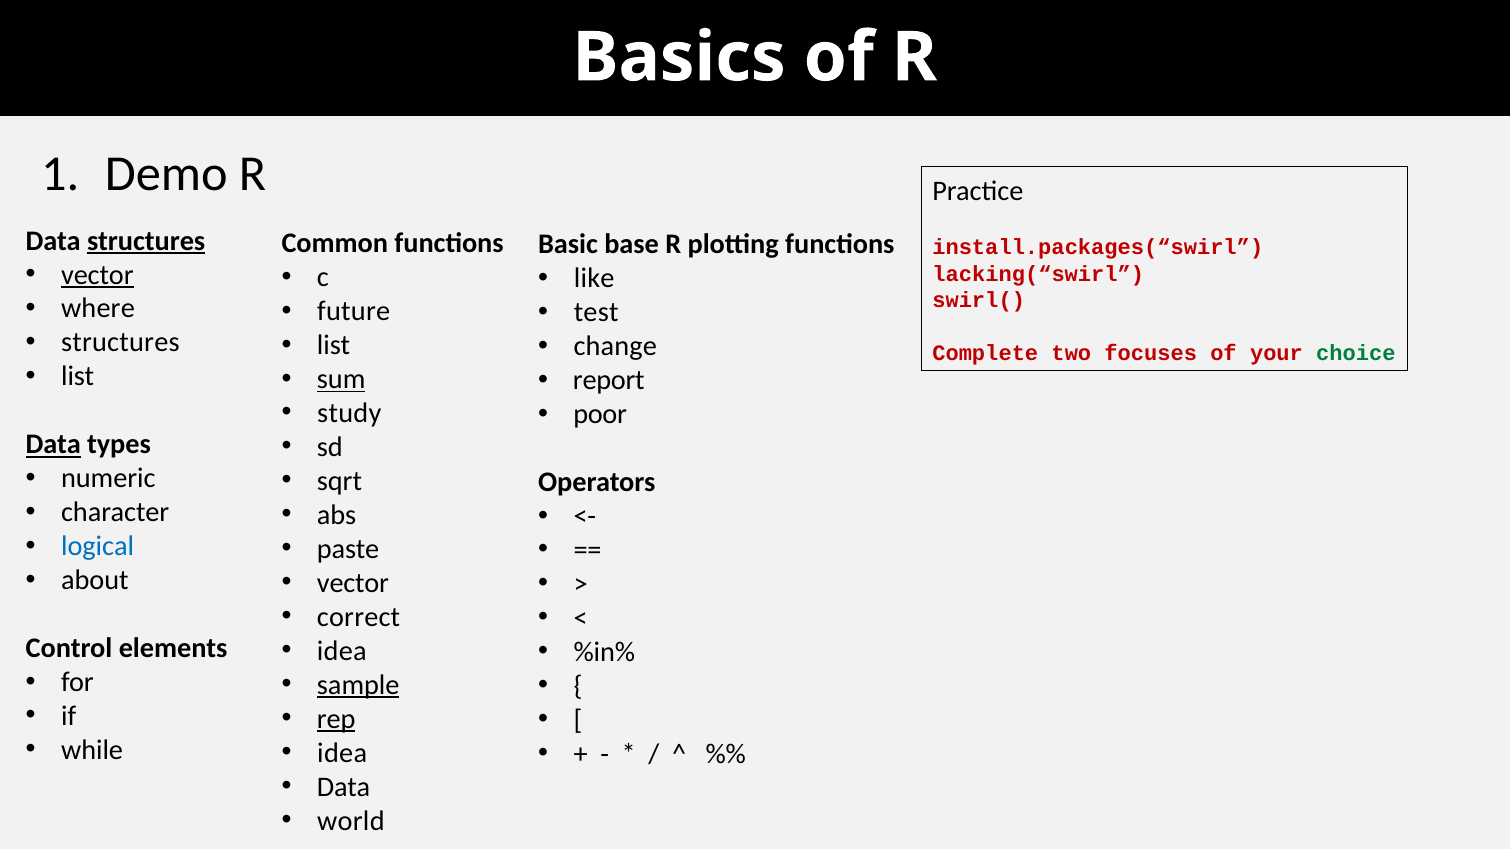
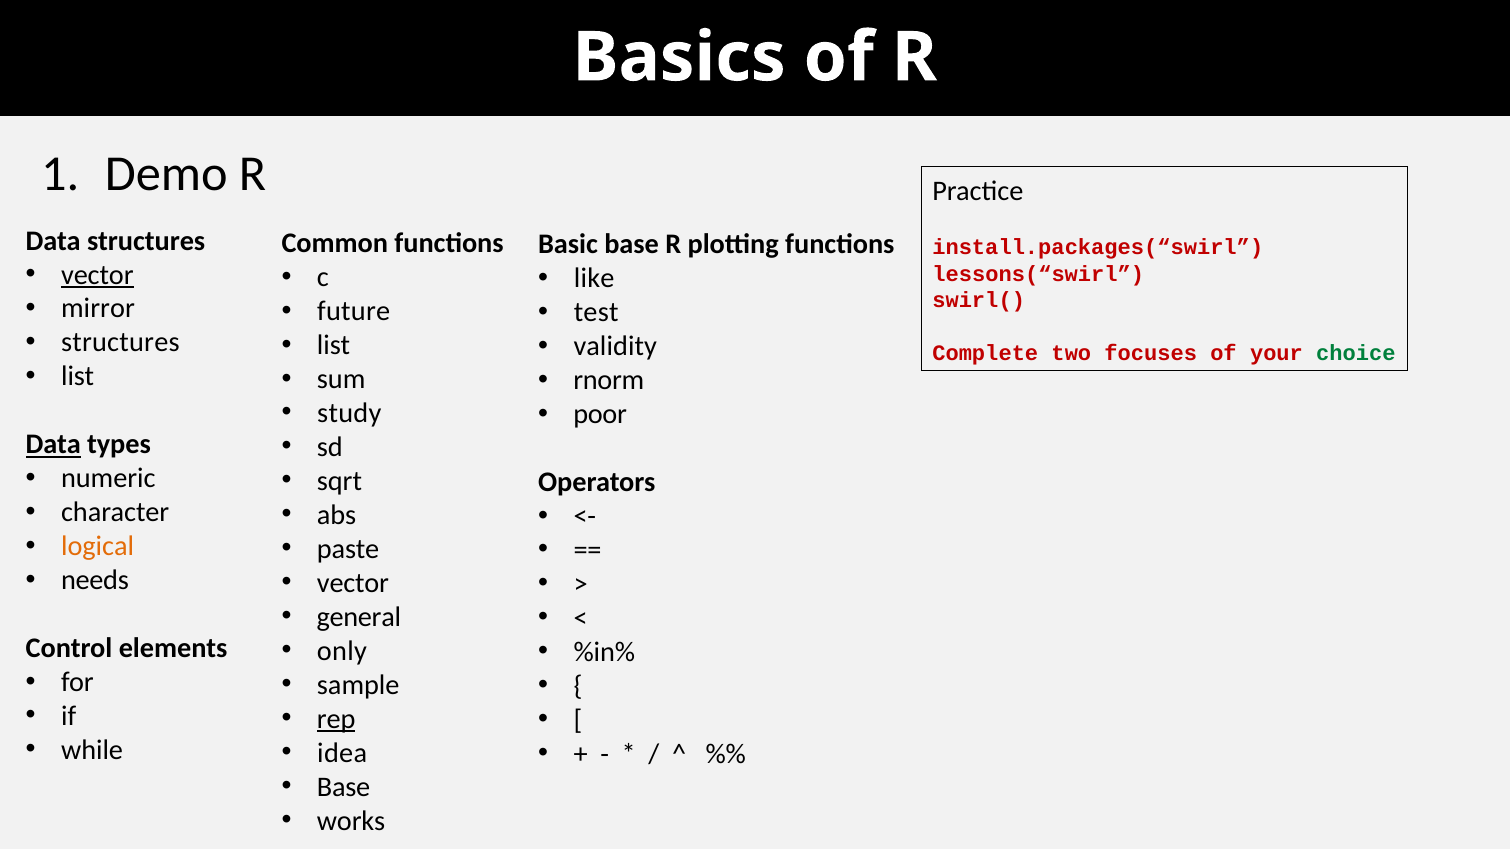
structures underline: present -> none (146, 241)
lacking(“swirl: lacking(“swirl -> lessons(“swirl (1038, 274)
where: where -> mirror (98, 309)
change: change -> validity (615, 347)
sum underline: present -> none (341, 379)
report: report -> rnorm (609, 381)
logical colour: blue -> orange (98, 547)
about: about -> needs (95, 581)
correct: correct -> general (359, 617)
idea: idea -> only (342, 651)
sample underline: present -> none (358, 685)
Data: Data -> Base (344, 787)
world: world -> works (351, 821)
